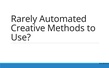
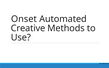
Rarely: Rarely -> Onset (24, 19)
